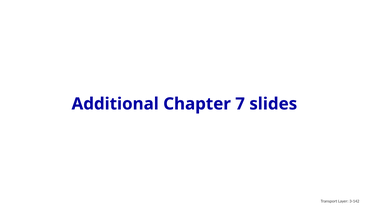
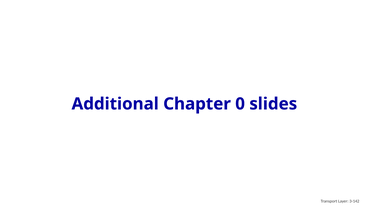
7: 7 -> 0 (240, 104)
